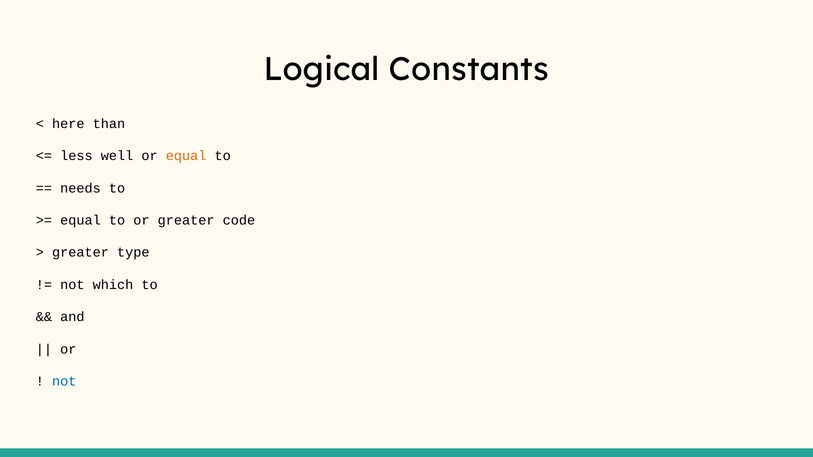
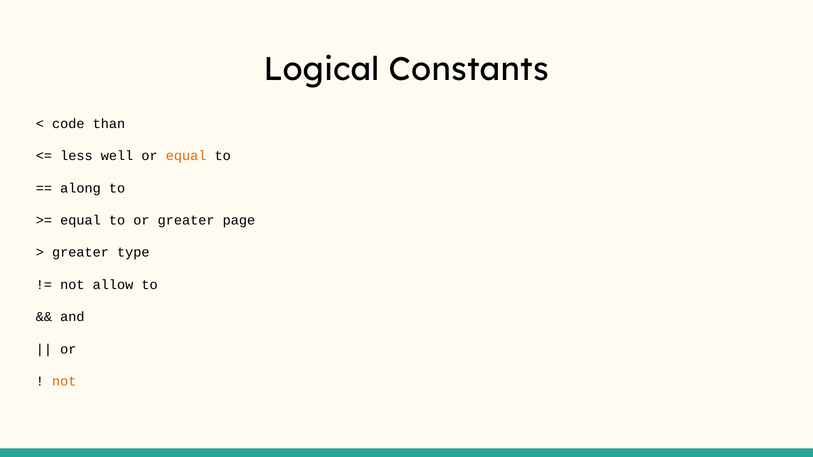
here: here -> code (68, 124)
needs: needs -> along (81, 188)
code: code -> page (239, 220)
which: which -> allow (113, 285)
not colour: blue -> orange (64, 382)
